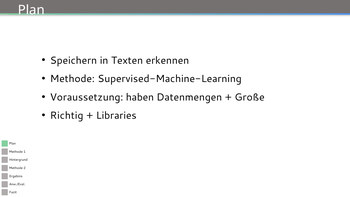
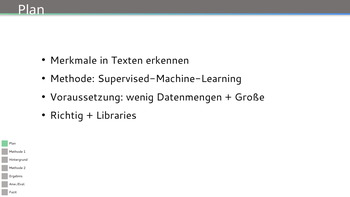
Speichern: Speichern -> Merkmale (73, 60)
haben: haben -> wenig (140, 97)
